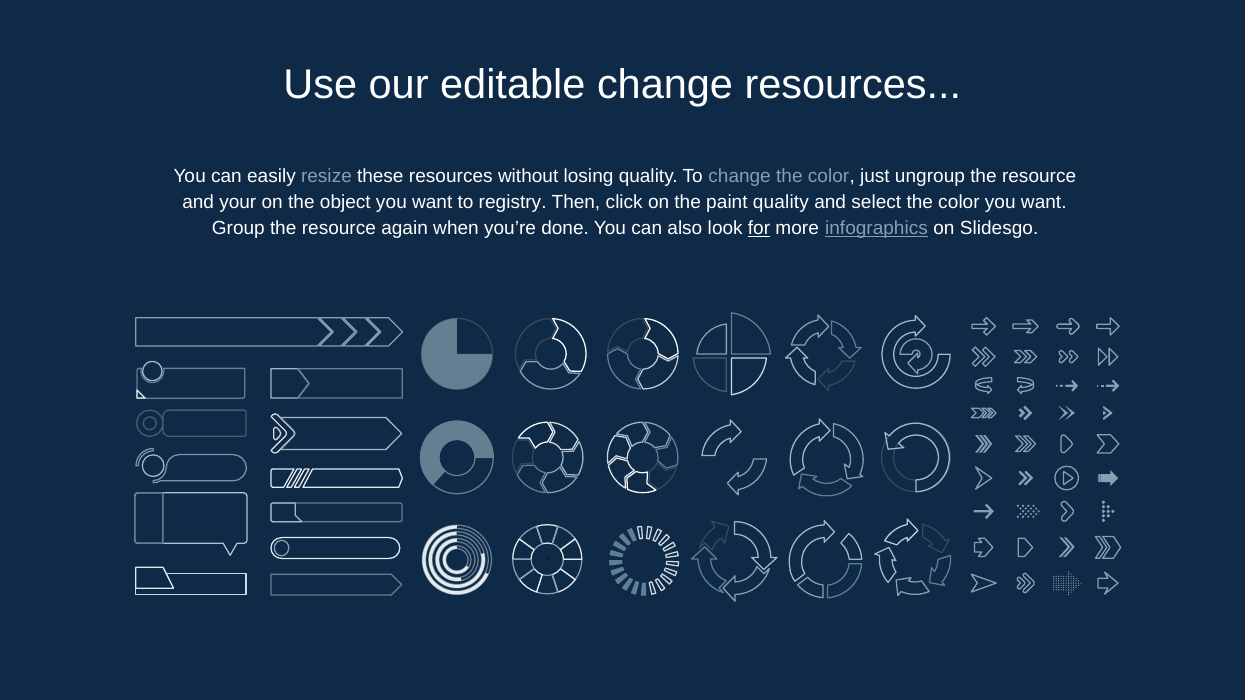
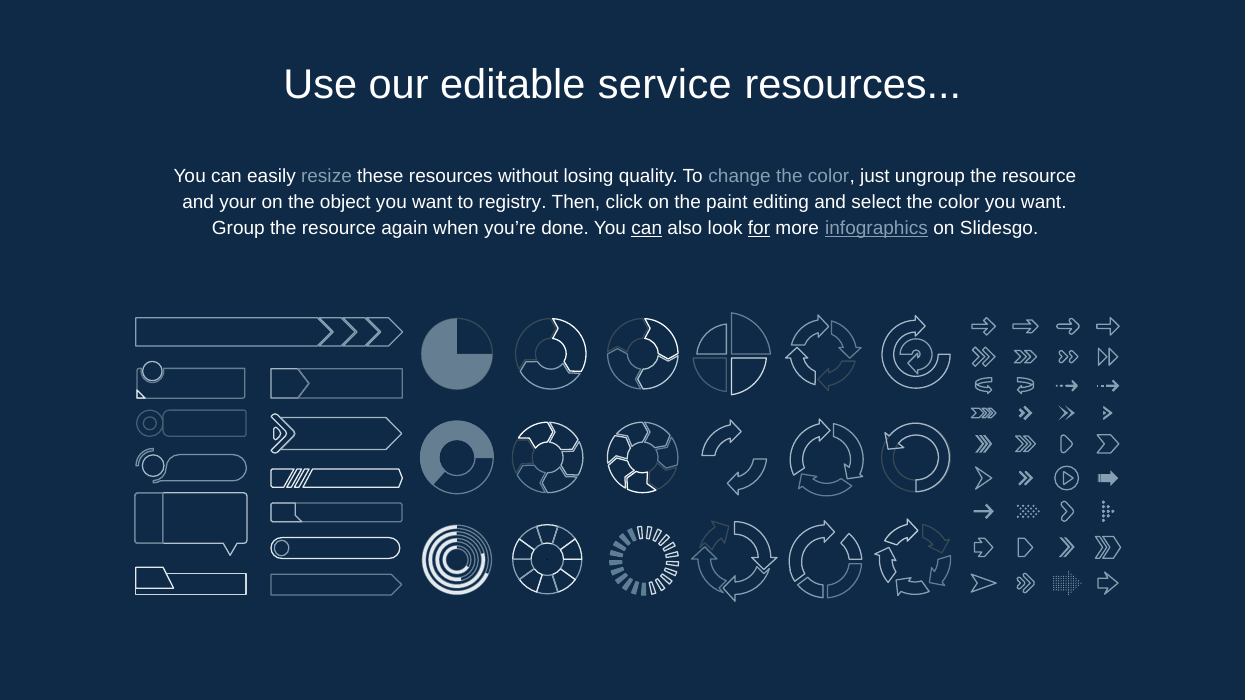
editable change: change -> service (665, 84)
paint quality: quality -> editing (781, 202)
can underline: none -> present (647, 228)
